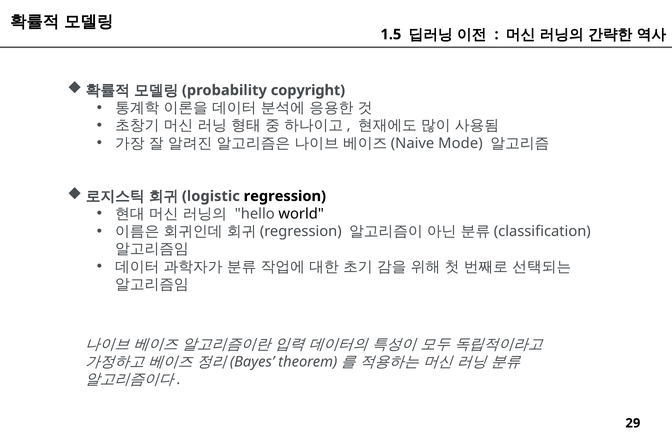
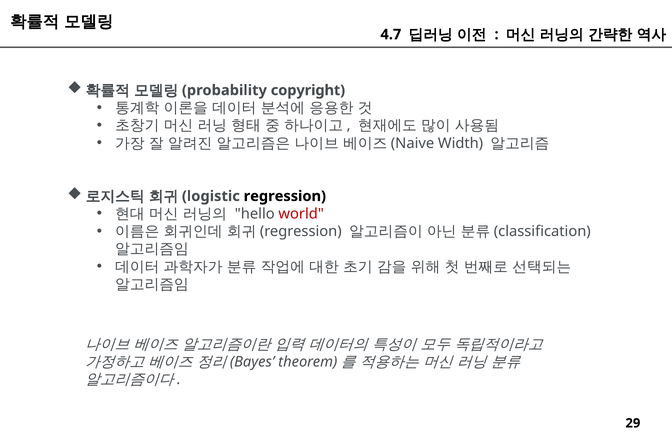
1.5: 1.5 -> 4.7 (391, 34)
Mode: Mode -> Width (461, 143)
world colour: black -> red (301, 214)
